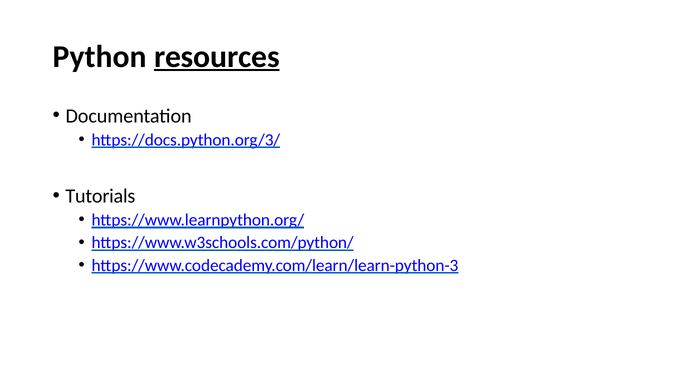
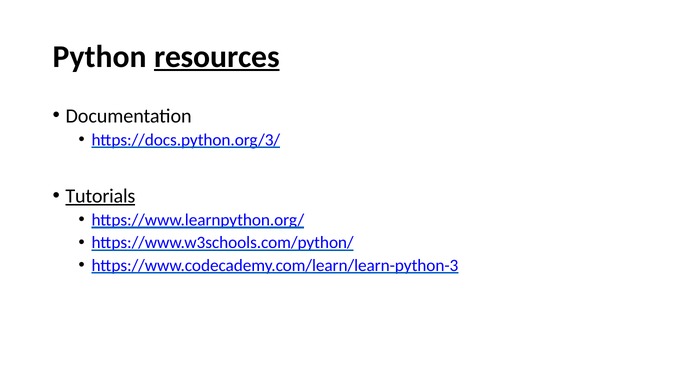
Tutorials underline: none -> present (100, 196)
